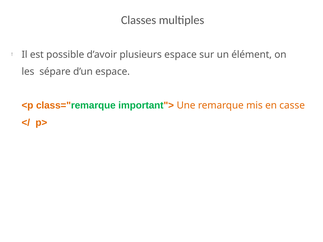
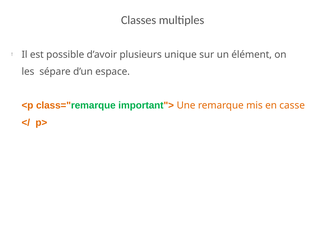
plusieurs espace: espace -> unique (181, 55)
